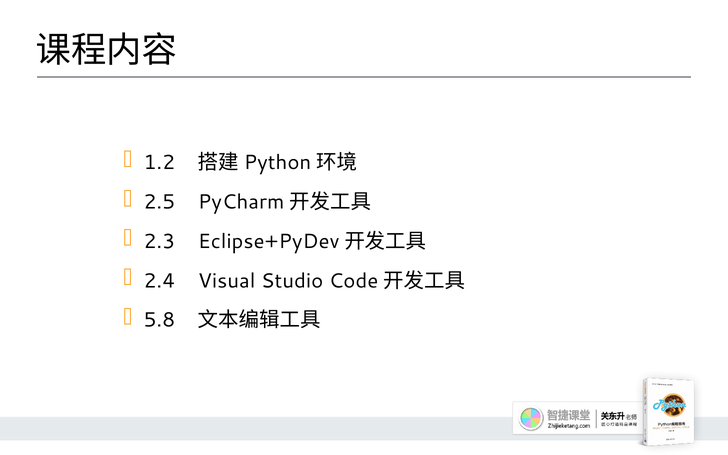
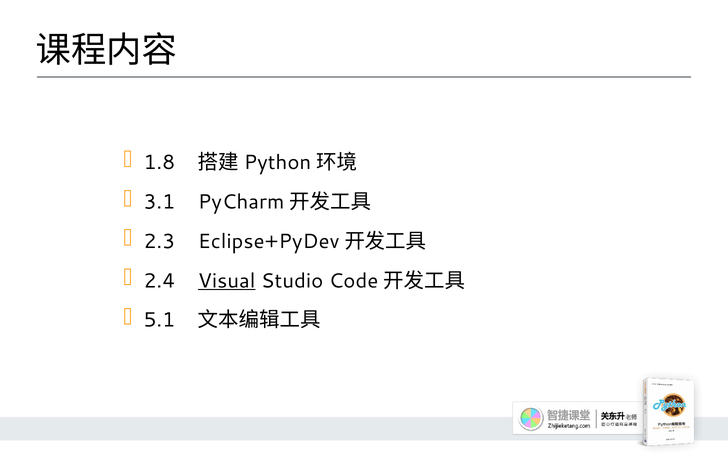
1.2: 1.2 -> 1.8 (159, 163)
2.5: 2.5 -> 3.1 (159, 202)
Visual underline: none -> present (227, 281)
5.8: 5.8 -> 5.1 (159, 320)
